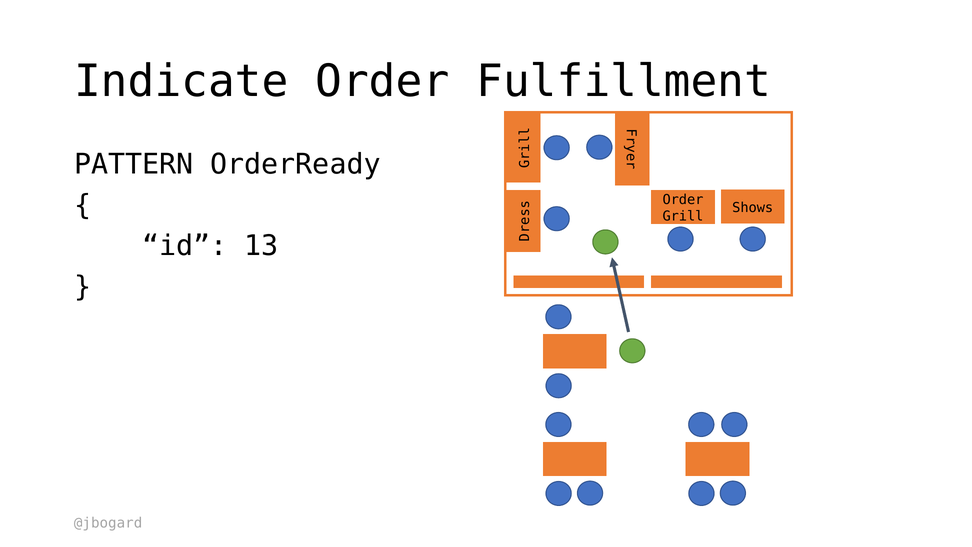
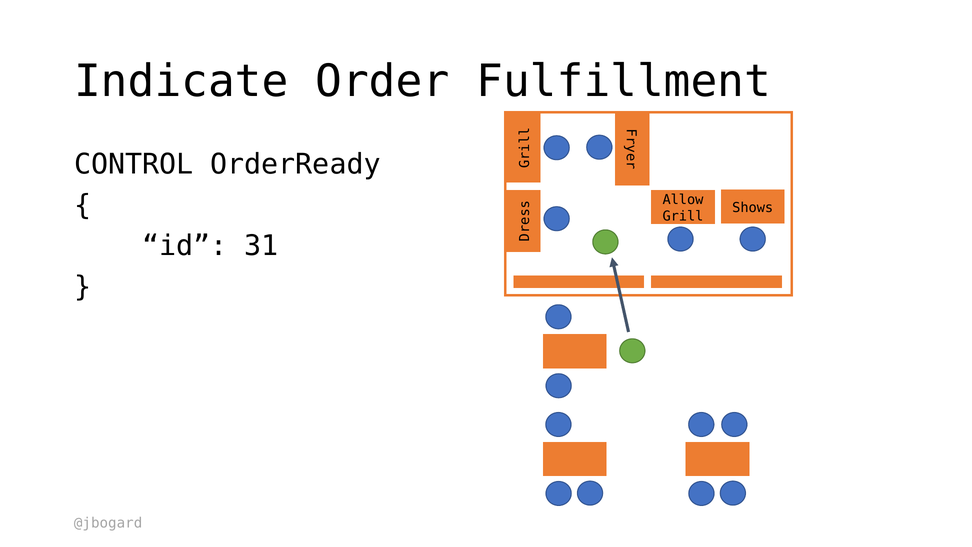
PATTERN: PATTERN -> CONTROL (134, 164)
Order: Order -> Allow (683, 200)
13: 13 -> 31 (261, 246)
